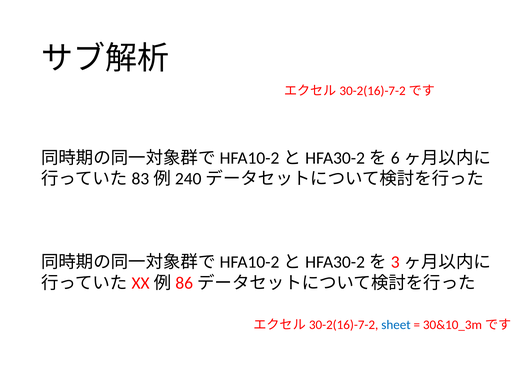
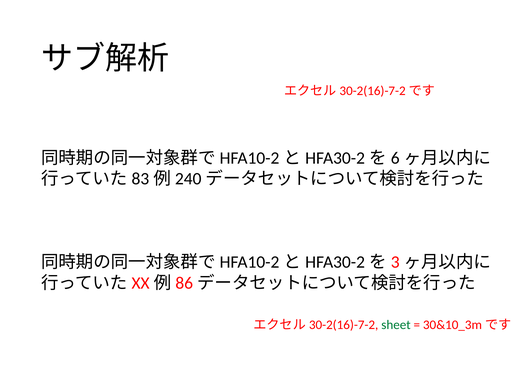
sheet colour: blue -> green (396, 325)
